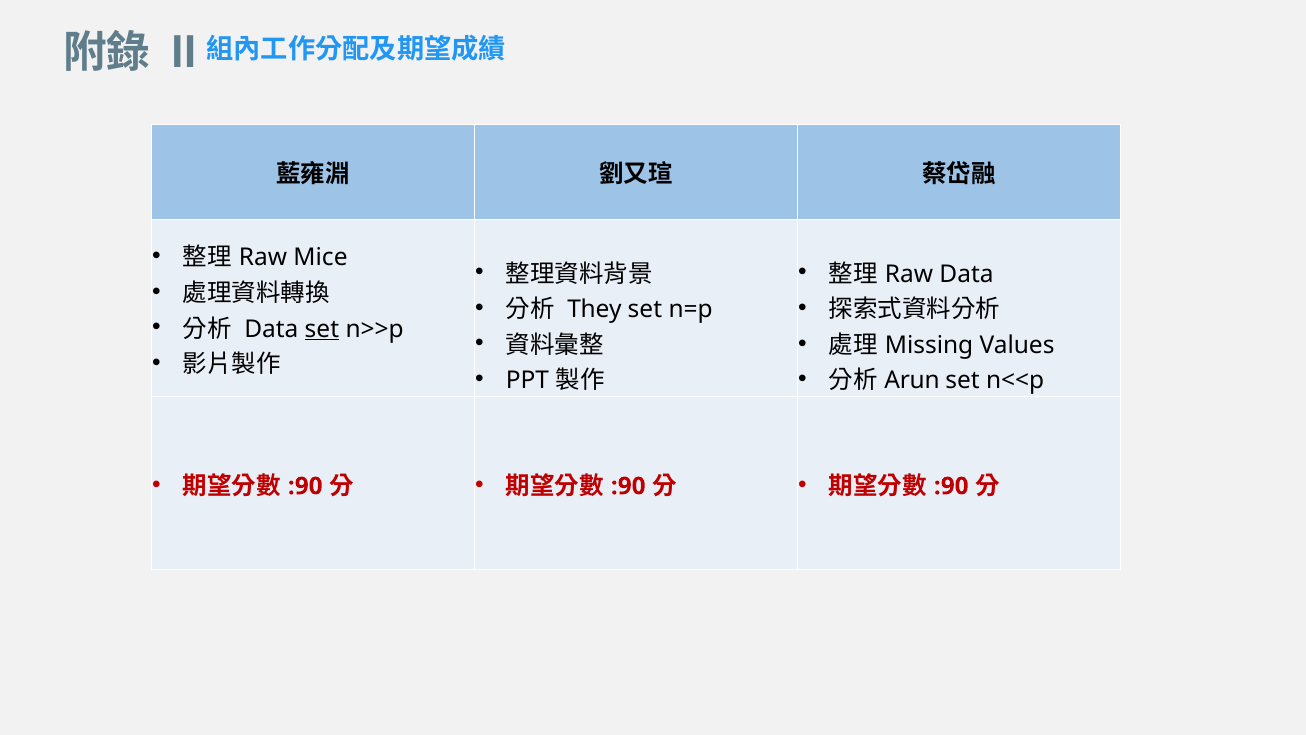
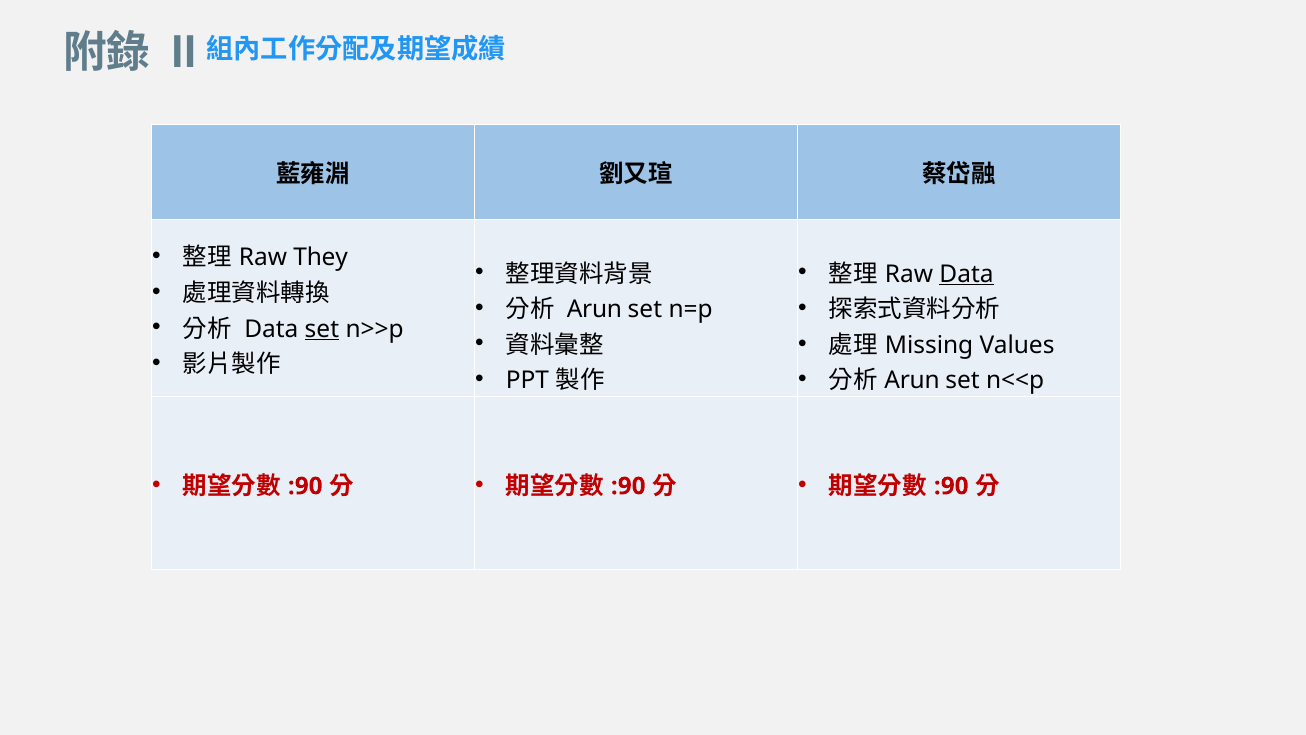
Mice: Mice -> They (321, 258)
Data underline: none -> present (966, 274)
They: They -> Arun (594, 309)
